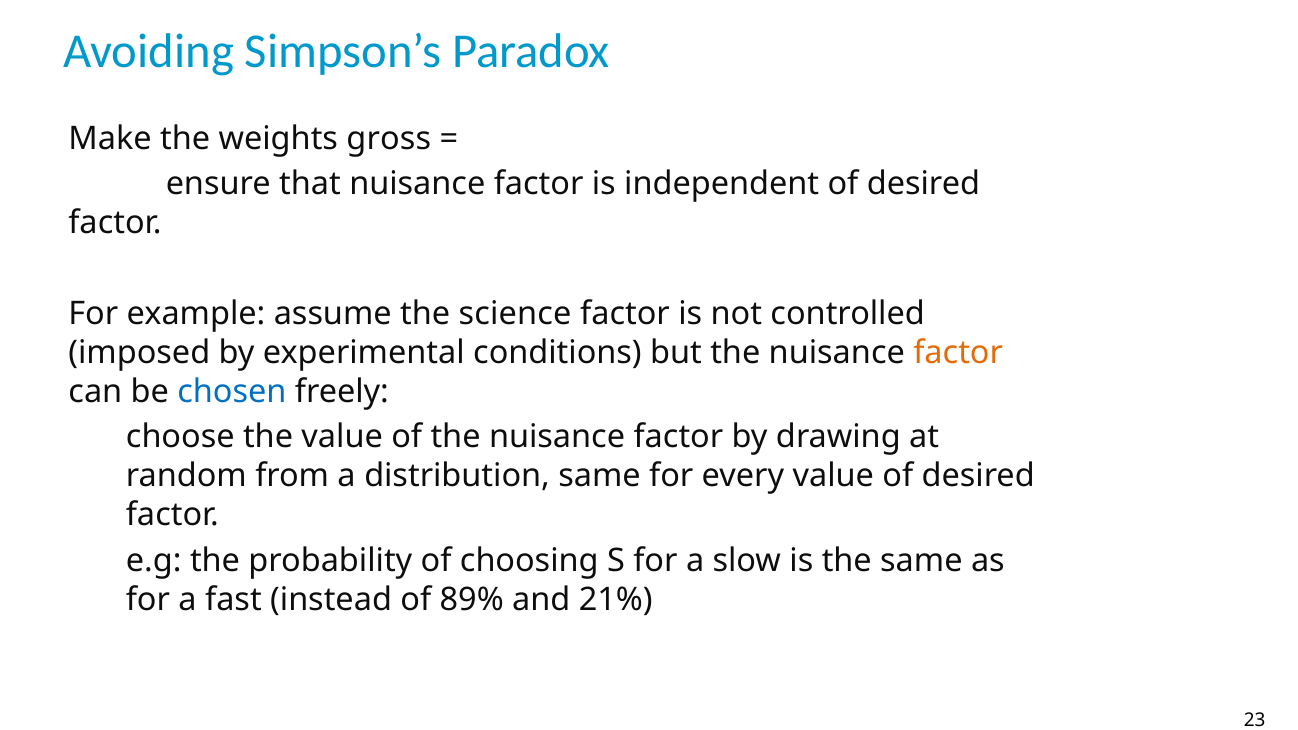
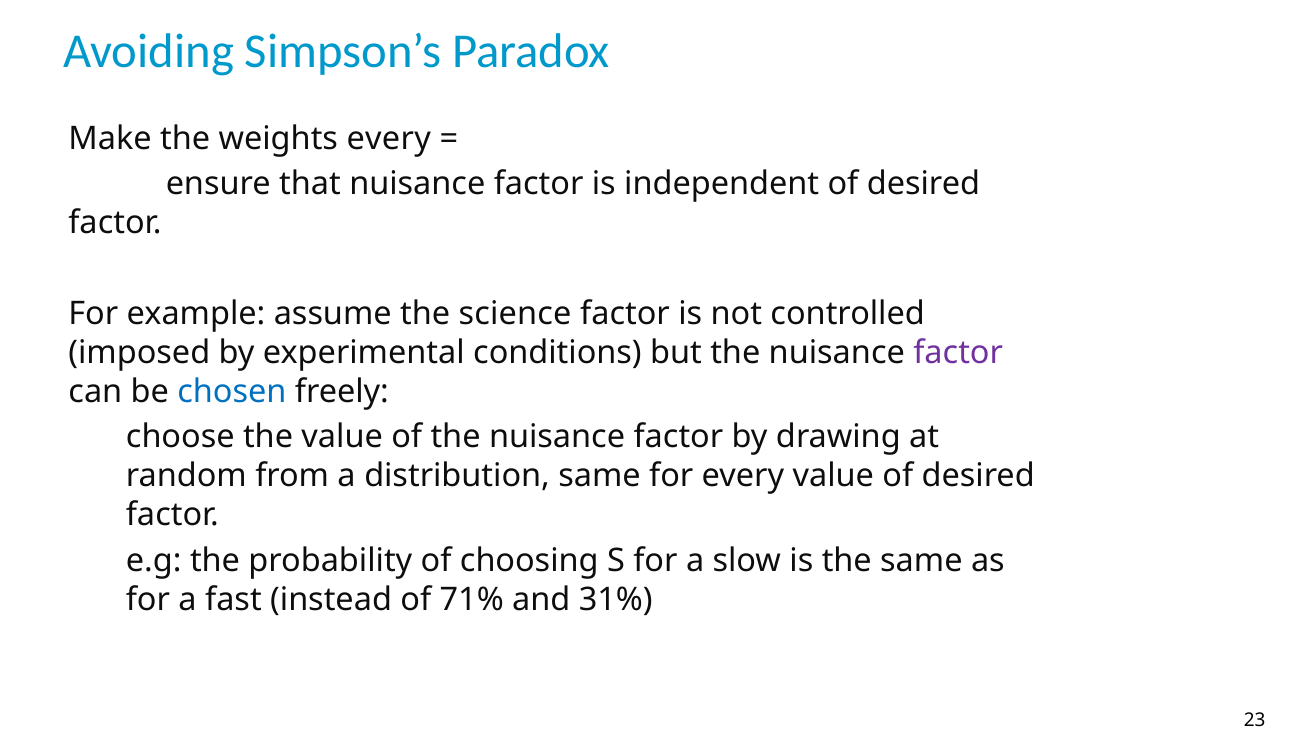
weights gross: gross -> every (389, 139)
factor colour: orange -> purple (958, 353)
89%: 89% -> 71% (472, 599)
21%: 21% -> 31% (616, 599)
